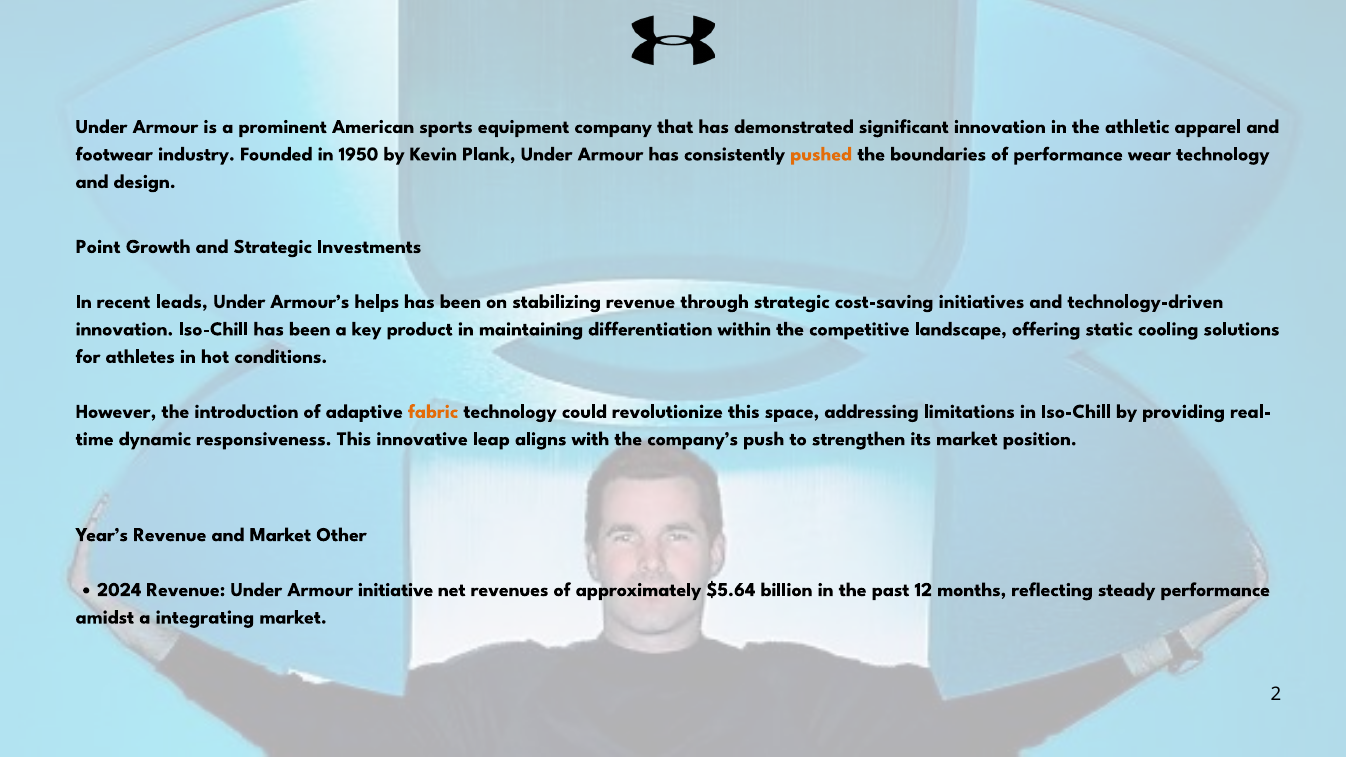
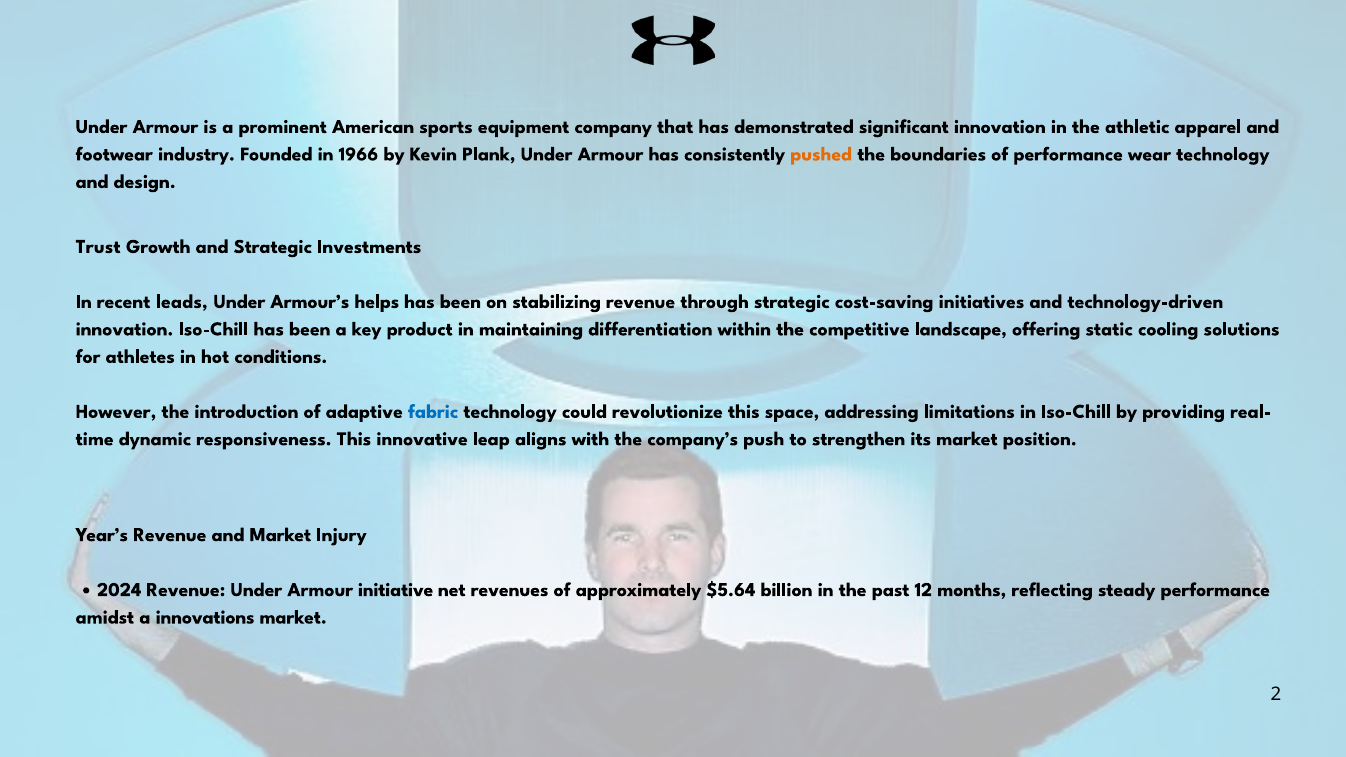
1950: 1950 -> 1966 (359, 154)
Point: Point -> Trust (98, 247)
fabric colour: orange -> blue (433, 411)
Other: Other -> Injury (342, 535)
integrating: integrating -> innovations (205, 617)
